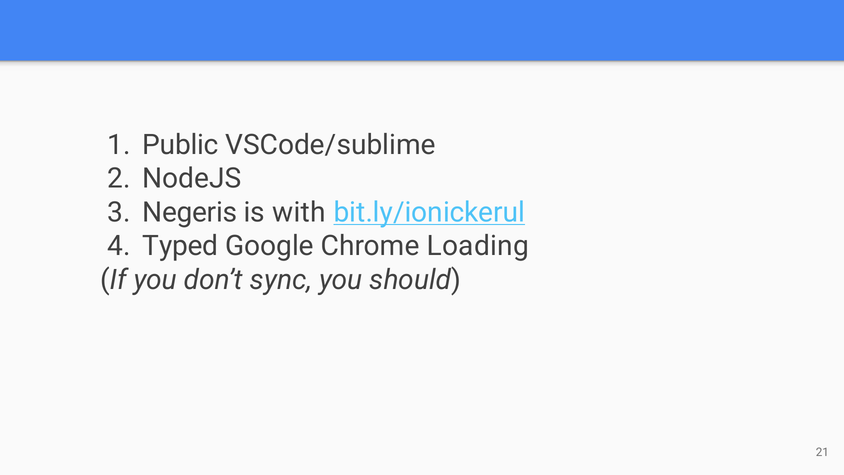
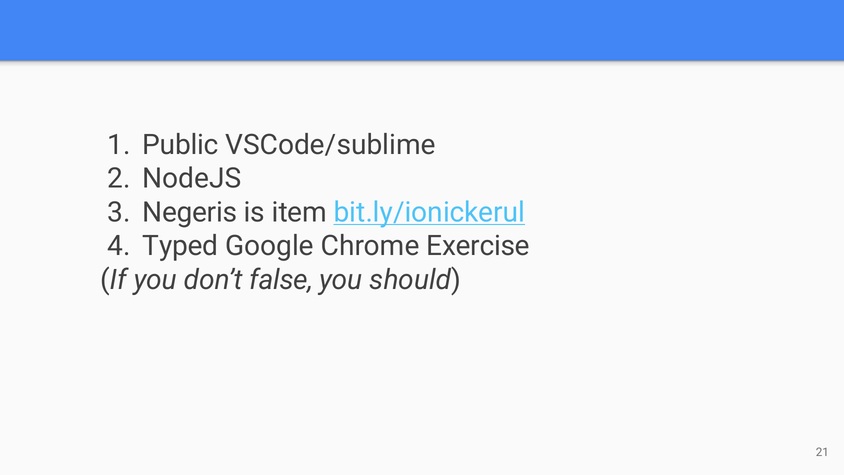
with: with -> item (299, 212)
Loading: Loading -> Exercise (478, 246)
sync: sync -> false (281, 280)
